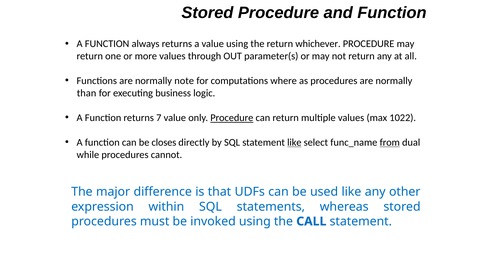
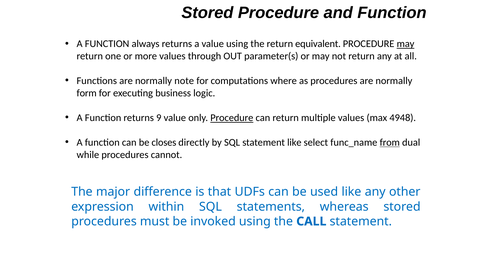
whichever: whichever -> equivalent (318, 44)
may underline: none -> present (406, 44)
than: than -> form (87, 93)
7: 7 -> 9 (159, 118)
1022: 1022 -> 4948 (403, 118)
like underline: present -> none (294, 142)
